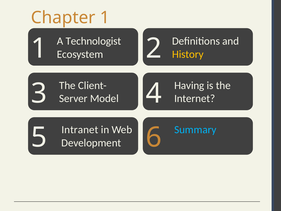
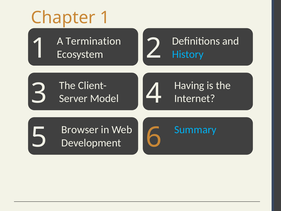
Technologist: Technologist -> Termination (93, 41)
History colour: yellow -> light blue (188, 54)
Intranet: Intranet -> Browser (80, 130)
